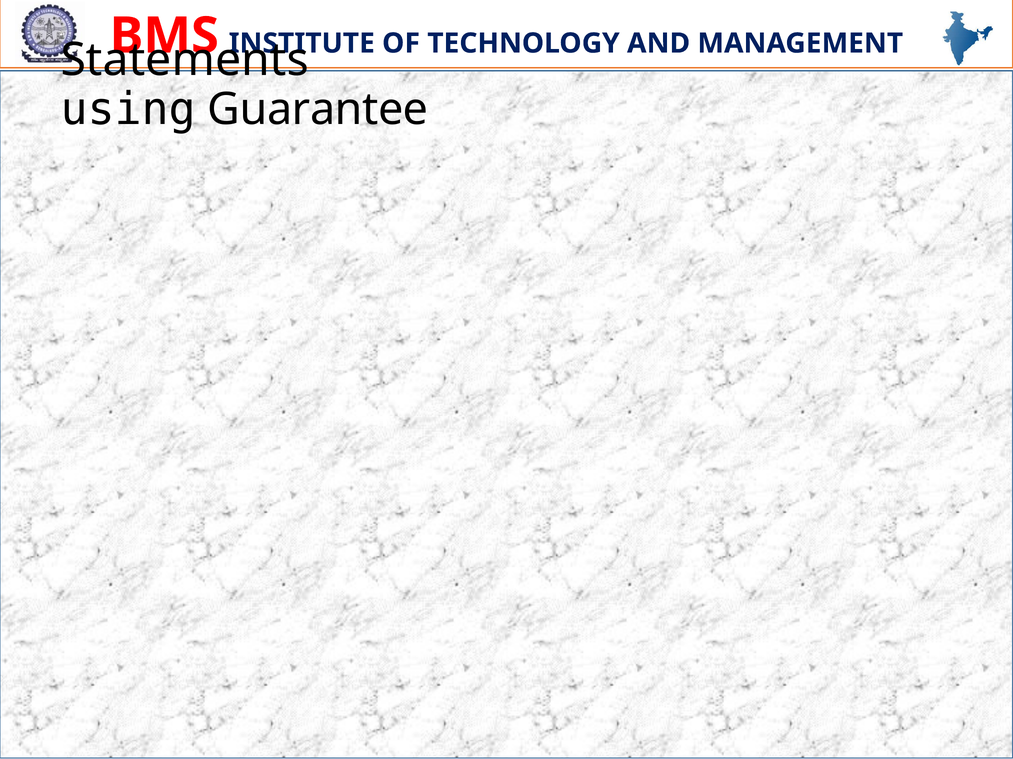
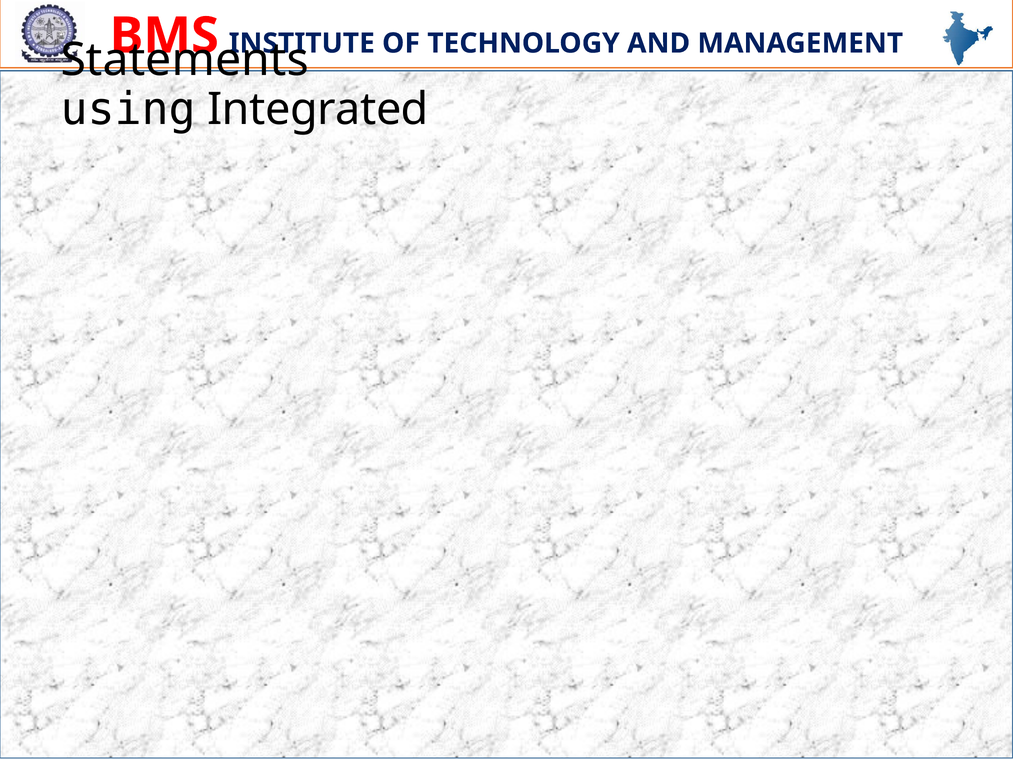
Guarantee: Guarantee -> Integrated (318, 110)
